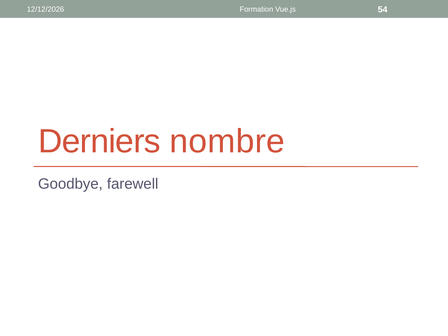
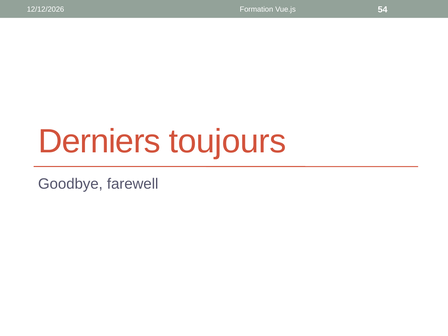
nombre: nombre -> toujours (228, 142)
